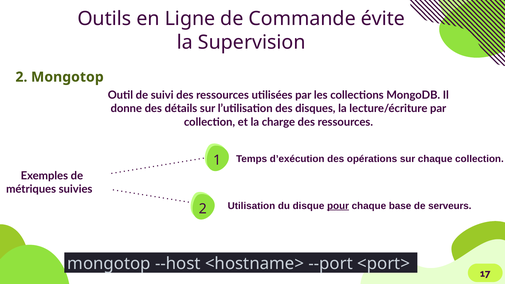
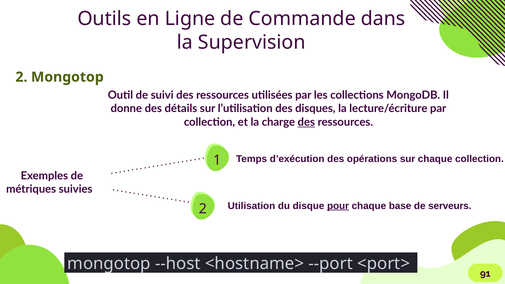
évite: évite -> dans (383, 19)
des underline: none -> present (306, 122)
17: 17 -> 91 (485, 274)
